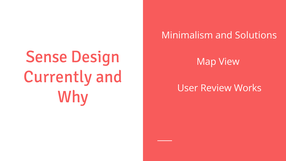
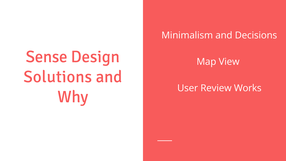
Solutions: Solutions -> Decisions (256, 35)
Currently: Currently -> Solutions (58, 77)
